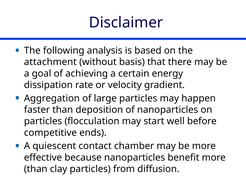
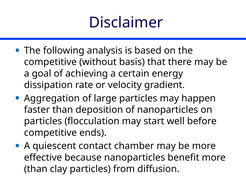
attachment: attachment -> competitive (50, 62)
